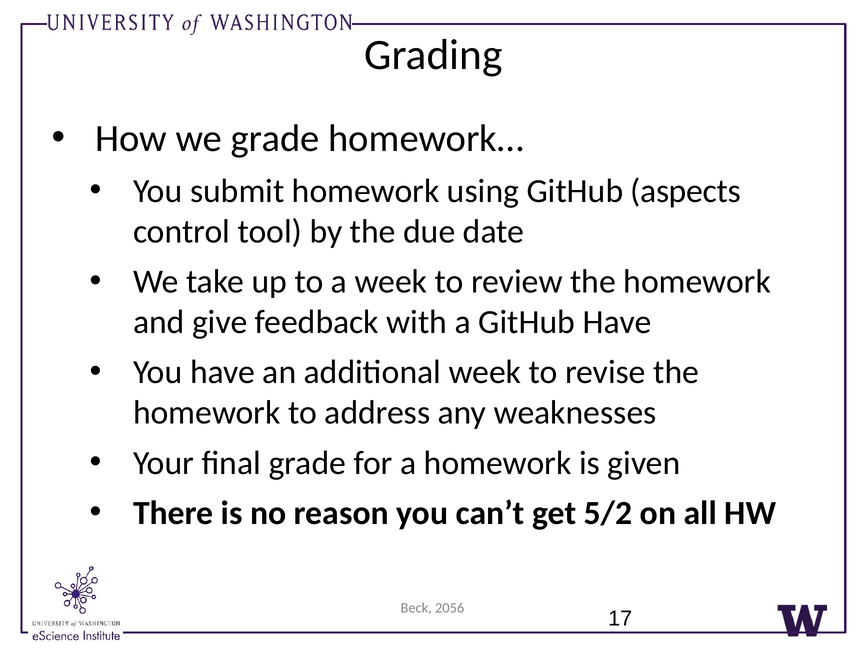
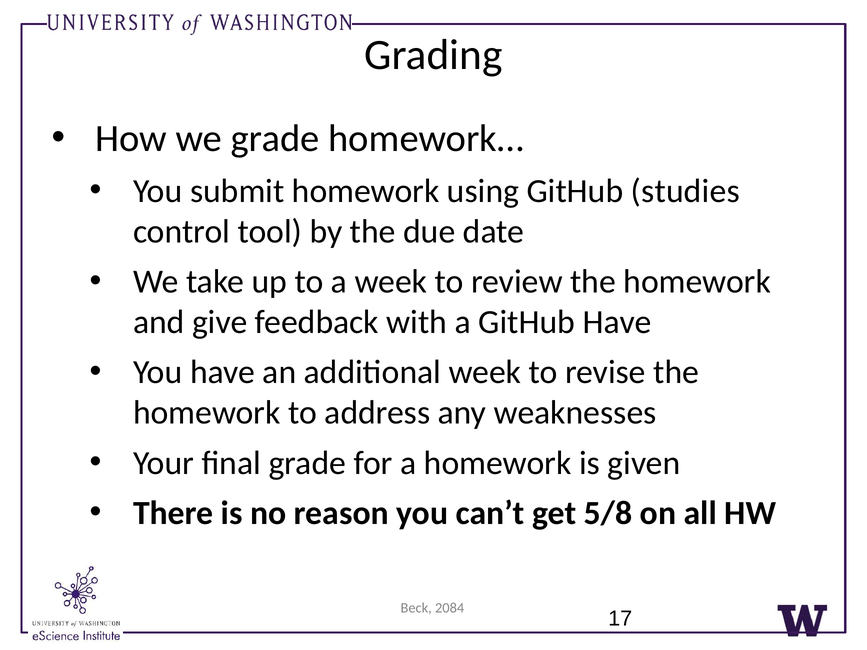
aspects: aspects -> studies (685, 191)
5/2: 5/2 -> 5/8 (608, 513)
2056: 2056 -> 2084 (450, 608)
